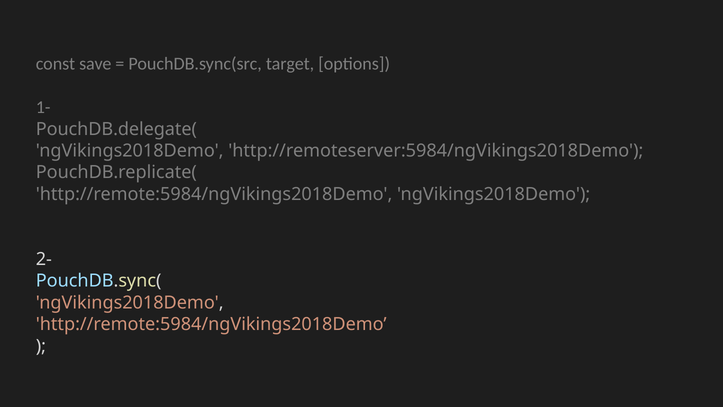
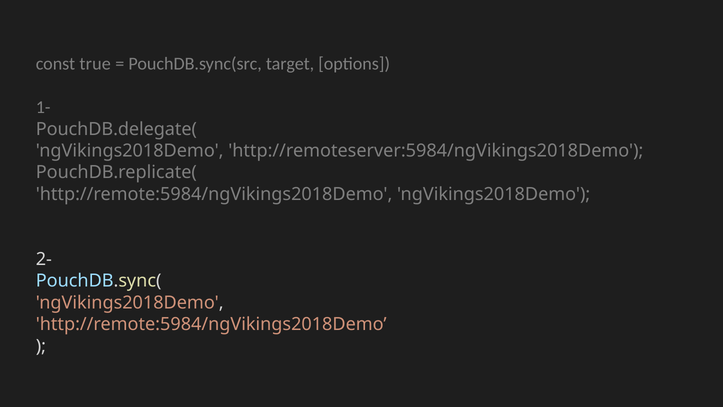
save: save -> true (95, 64)
